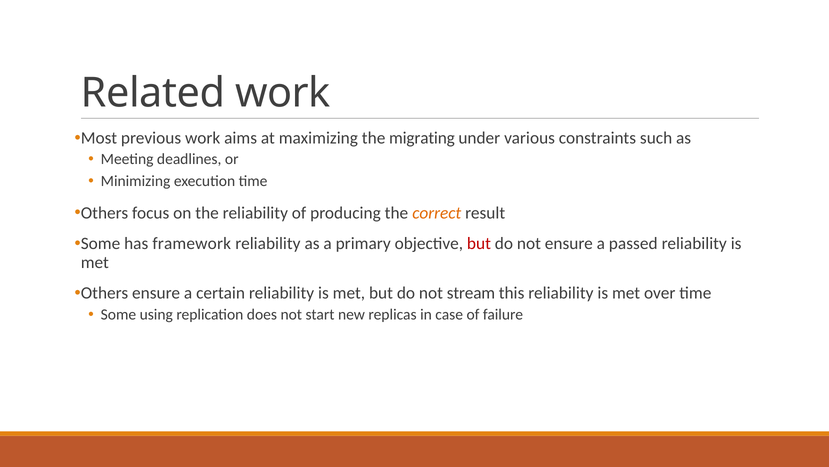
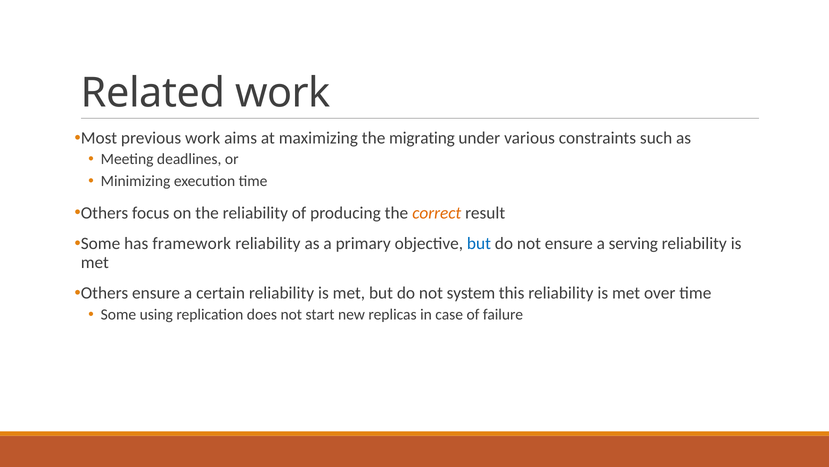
but colour: red -> blue (479, 243)
passed: passed -> serving (633, 243)
stream: stream -> system (471, 293)
